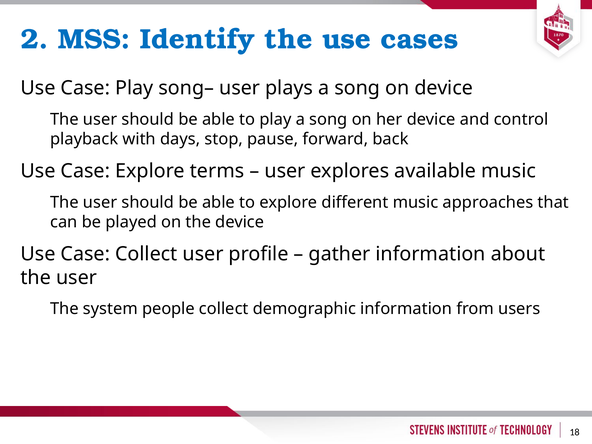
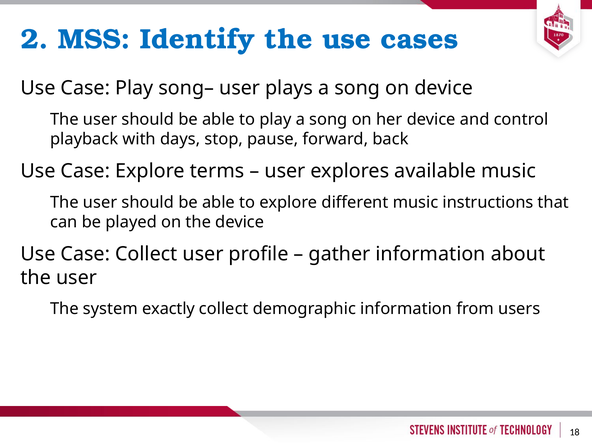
approaches: approaches -> instructions (488, 202)
people: people -> exactly (168, 309)
